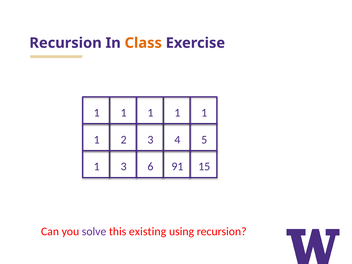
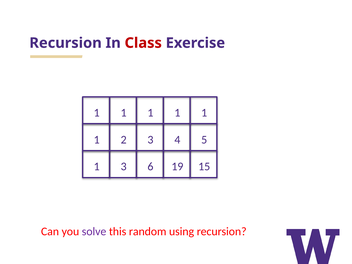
Class colour: orange -> red (143, 43)
91: 91 -> 19 (177, 167)
existing: existing -> random (148, 232)
